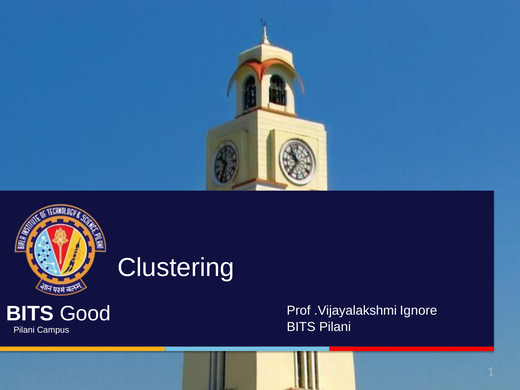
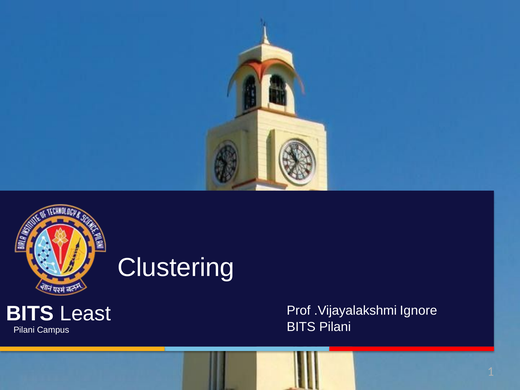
Good: Good -> Least (85, 314)
